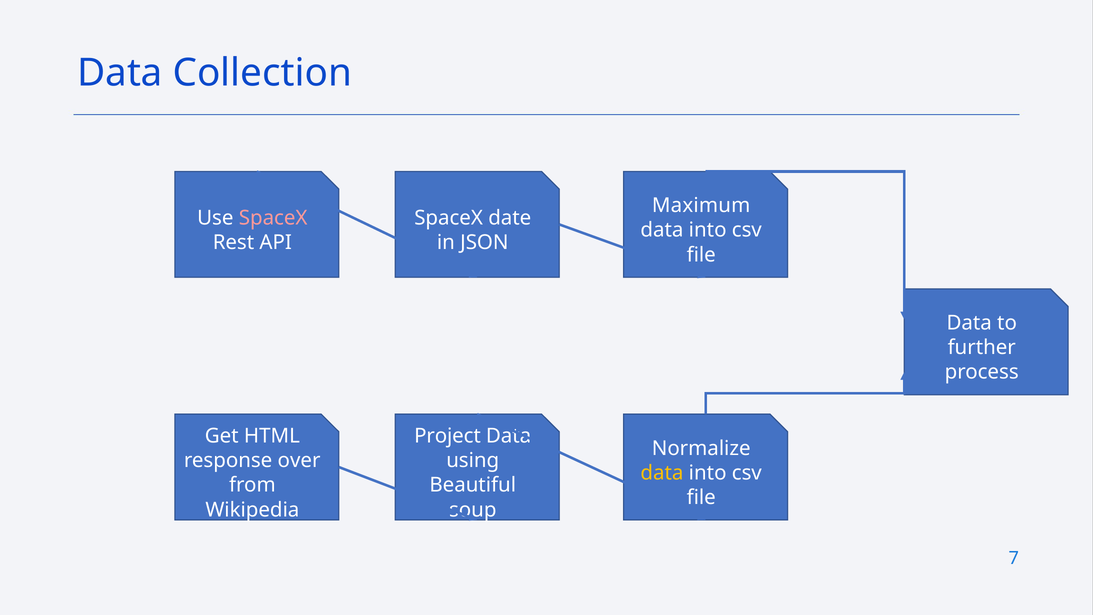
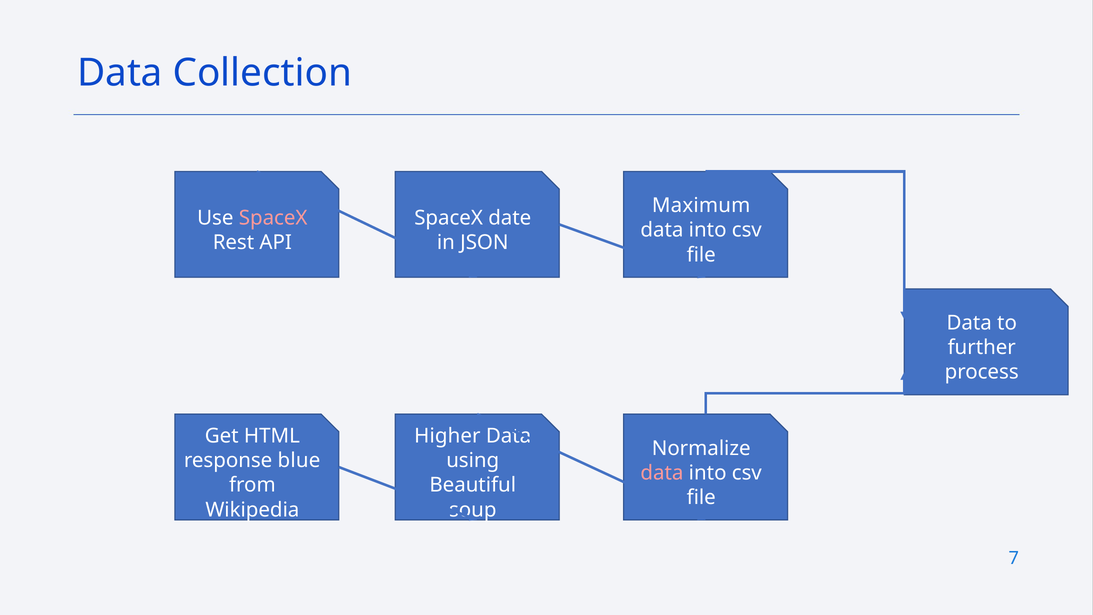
Project: Project -> Higher (447, 436)
over: over -> blue (299, 460)
data colour: yellow -> pink (662, 473)
